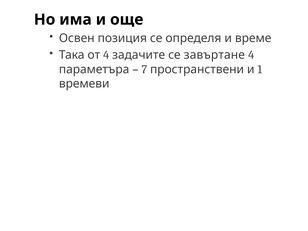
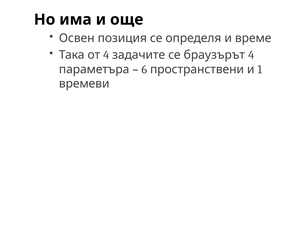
завъртане: завъртане -> браузърът (214, 55)
7: 7 -> 6 (144, 69)
